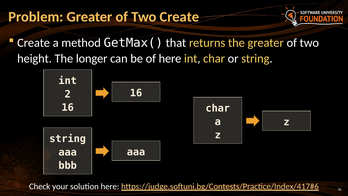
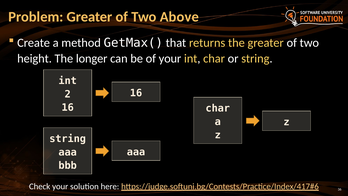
Two Create: Create -> Above (179, 17)
of here: here -> your (170, 58)
